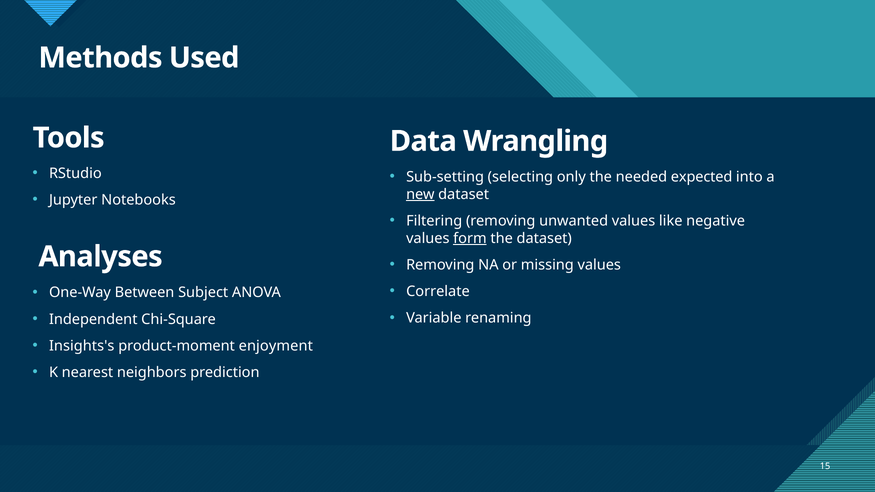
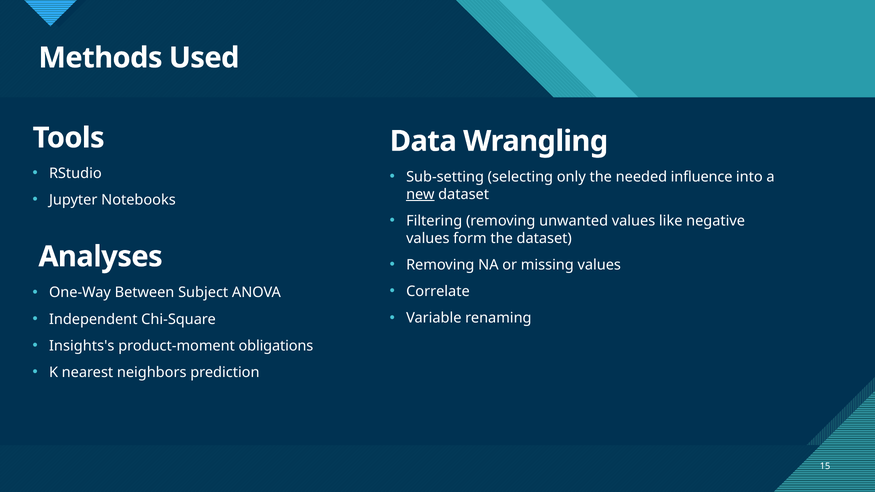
expected: expected -> influence (702, 177)
form underline: present -> none (470, 238)
enjoyment: enjoyment -> obligations (276, 346)
